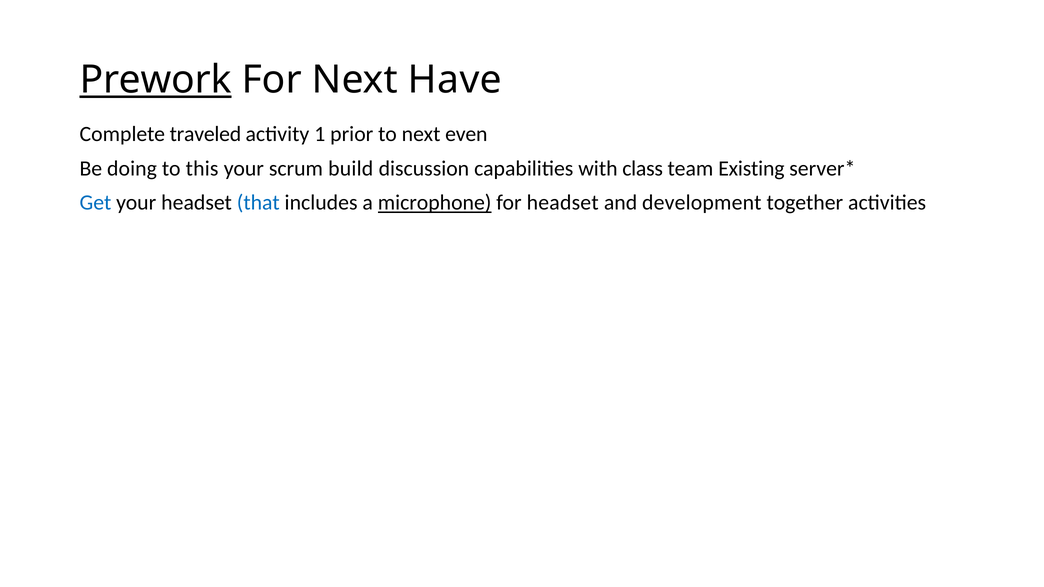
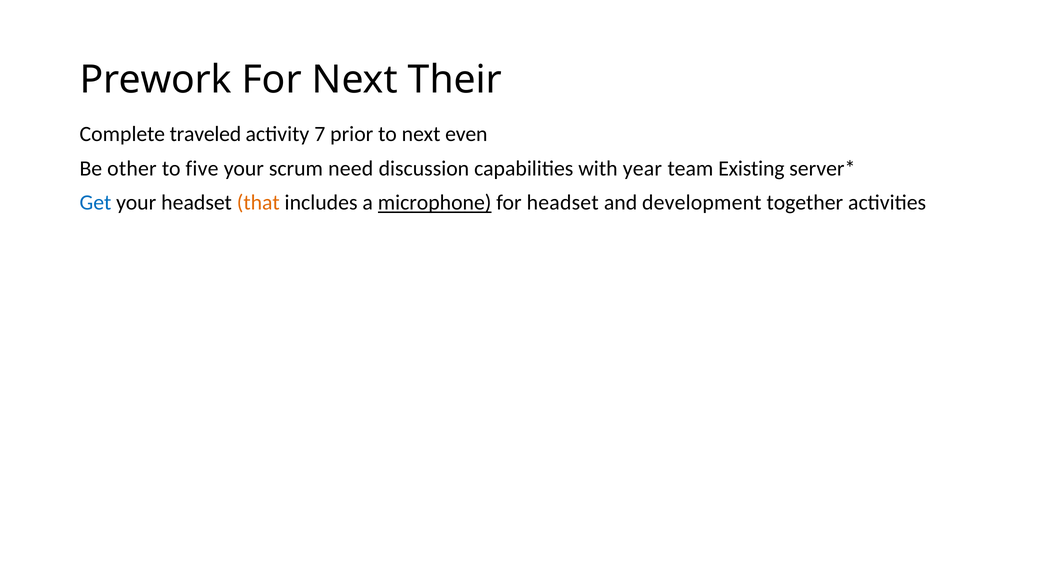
Prework underline: present -> none (156, 80)
Have: Have -> Their (455, 80)
1: 1 -> 7 (320, 134)
doing: doing -> other (132, 168)
this: this -> five (202, 168)
build: build -> need (351, 168)
class: class -> year (642, 168)
that colour: blue -> orange (258, 203)
